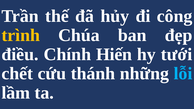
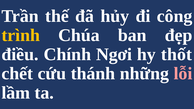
Hiến: Hiến -> Ngơi (114, 54)
tưới: tưới -> thốt (176, 54)
lỗi colour: light blue -> pink (183, 74)
